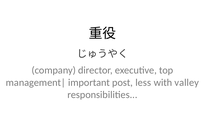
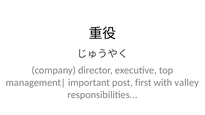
less: less -> first (143, 83)
